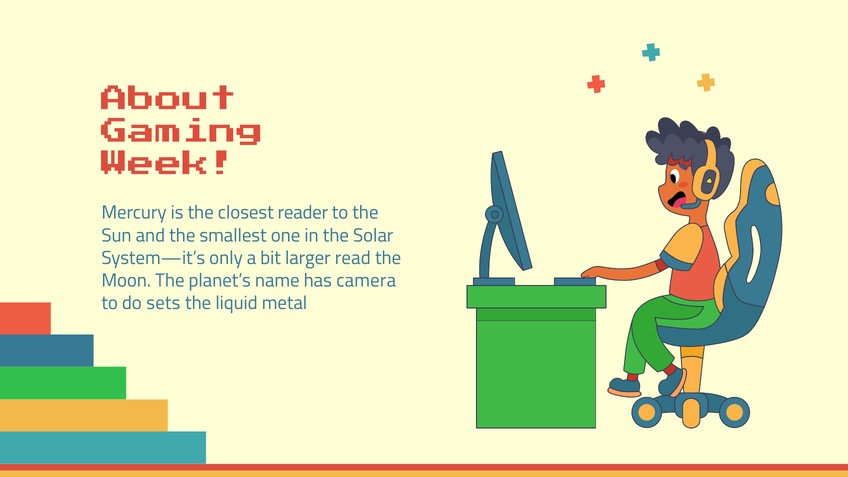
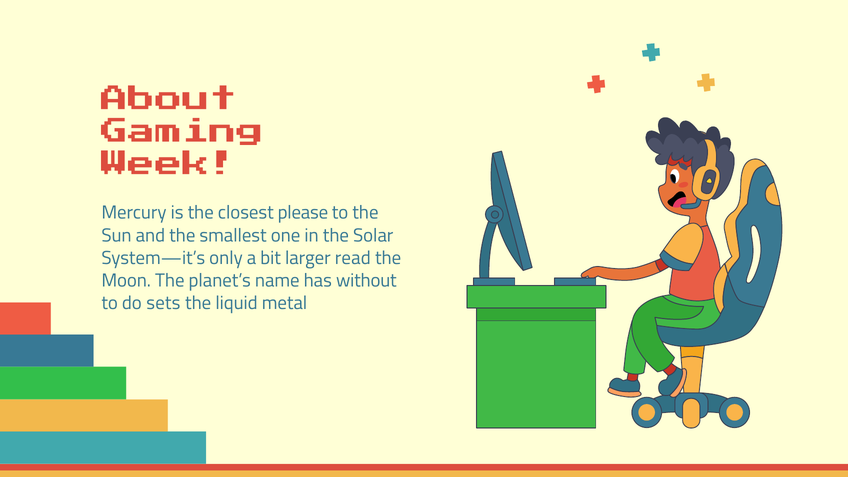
reader: reader -> please (303, 213)
camera: camera -> without (366, 281)
